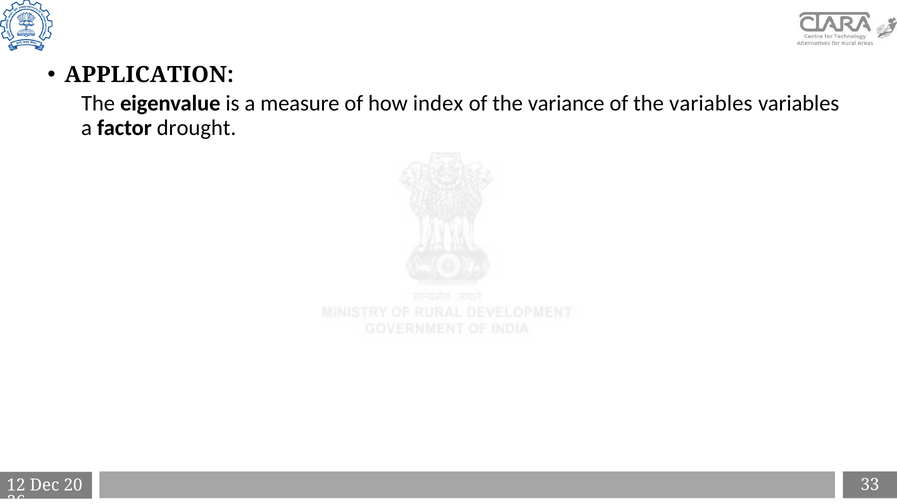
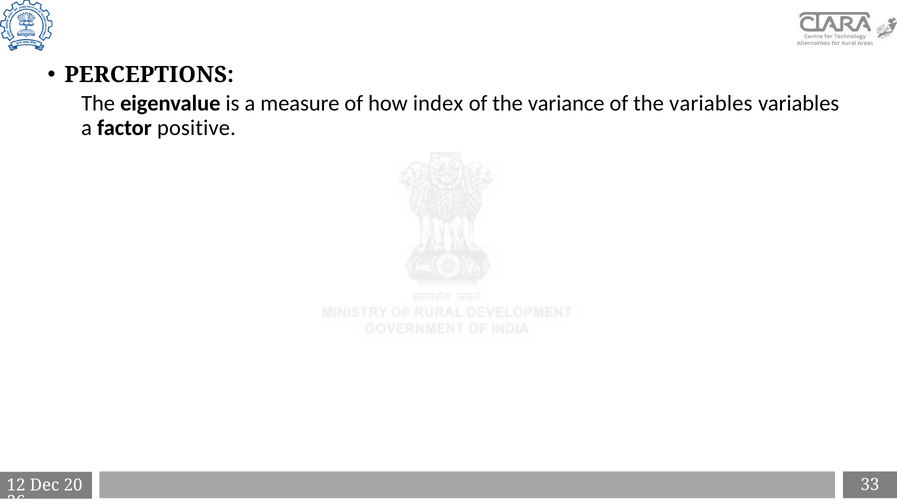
APPLICATION: APPLICATION -> PERCEPTIONS (149, 75)
drought: drought -> positive (196, 128)
